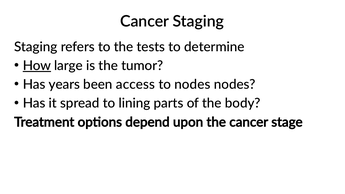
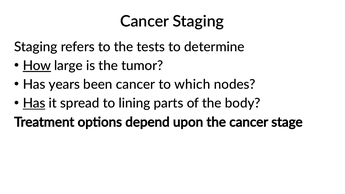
been access: access -> cancer (135, 85)
to nodes: nodes -> which (192, 85)
Has underline: none -> present (34, 103)
